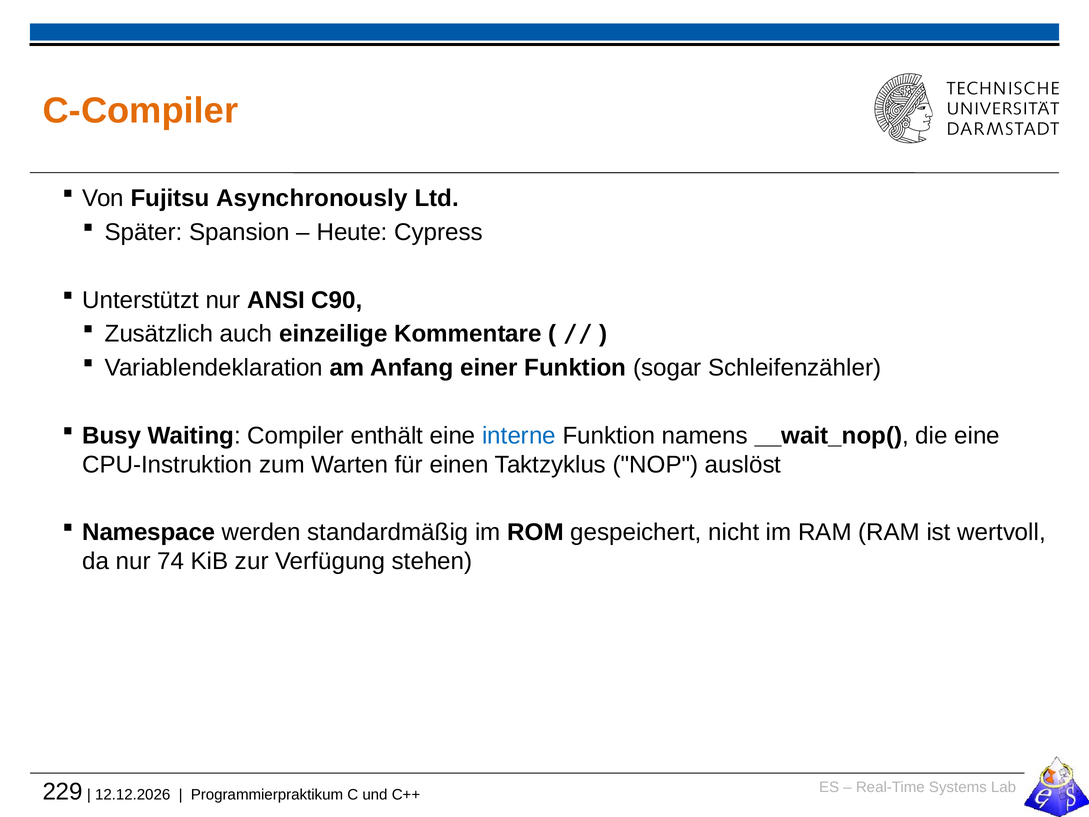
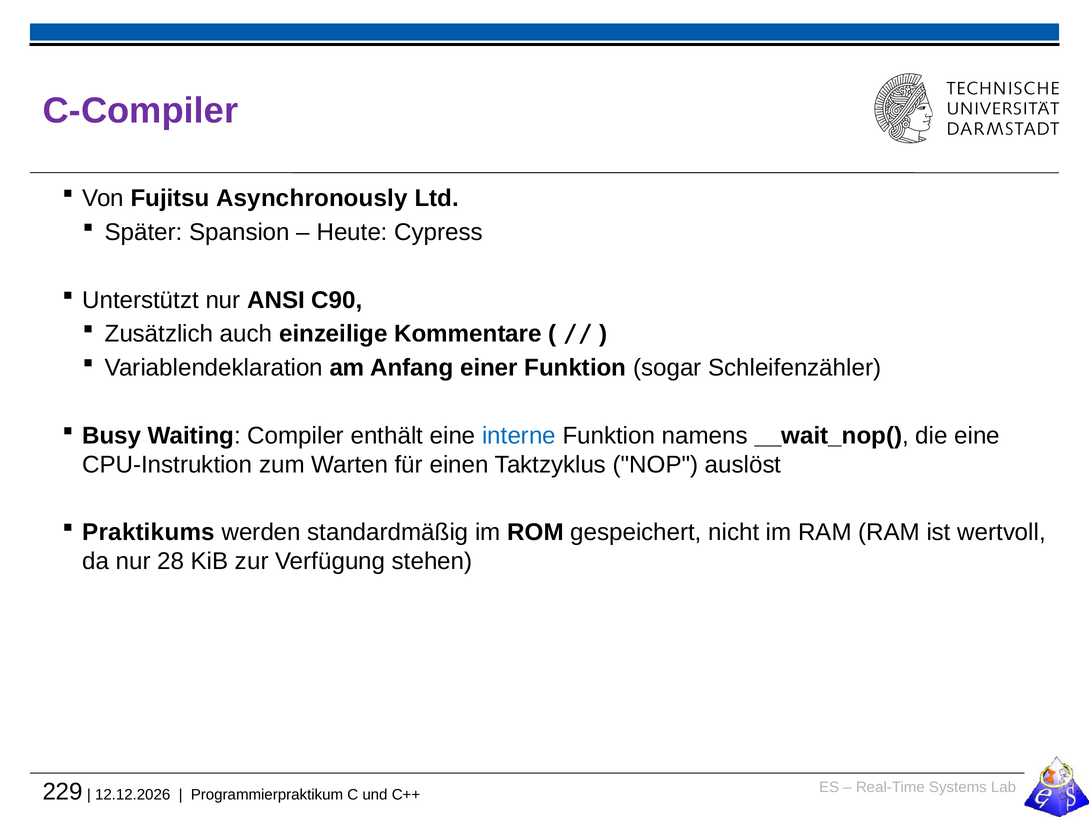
C-Compiler colour: orange -> purple (140, 111)
Namespace: Namespace -> Praktikums (149, 532)
74: 74 -> 28 (171, 561)
